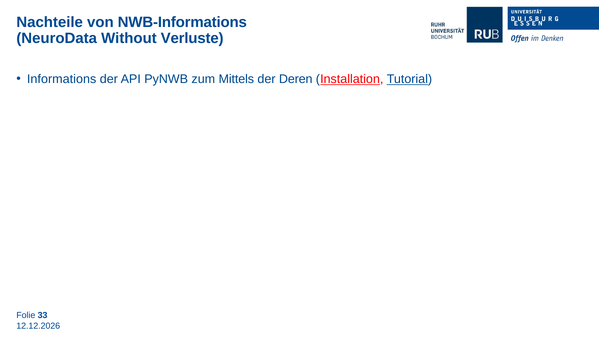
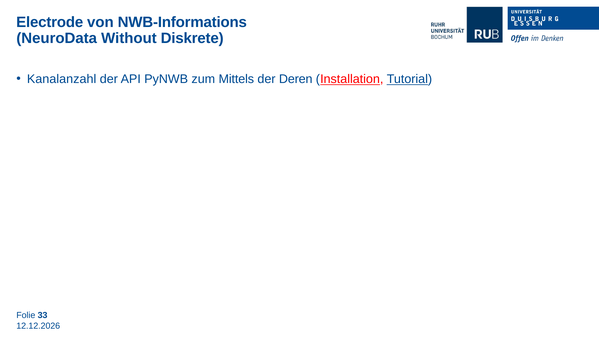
Nachteile: Nachteile -> Electrode (50, 22)
Verluste: Verluste -> Diskrete (192, 38)
Informations: Informations -> Kanalanzahl (62, 79)
